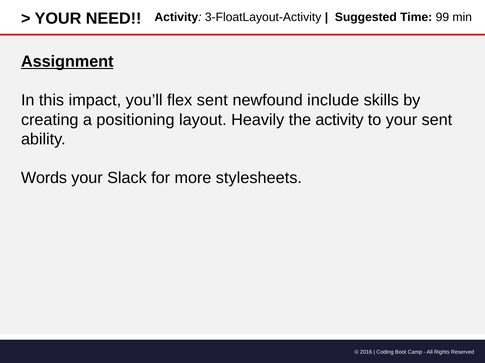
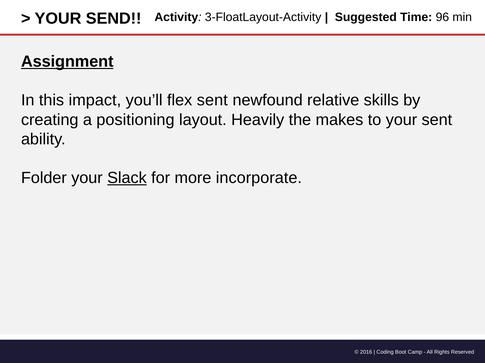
NEED: NEED -> SEND (114, 18)
99: 99 -> 96 (442, 17)
include: include -> relative (333, 101)
the activity: activity -> makes (339, 120)
Words: Words -> Folder (44, 178)
Slack underline: none -> present (127, 178)
stylesheets: stylesheets -> incorporate (259, 178)
